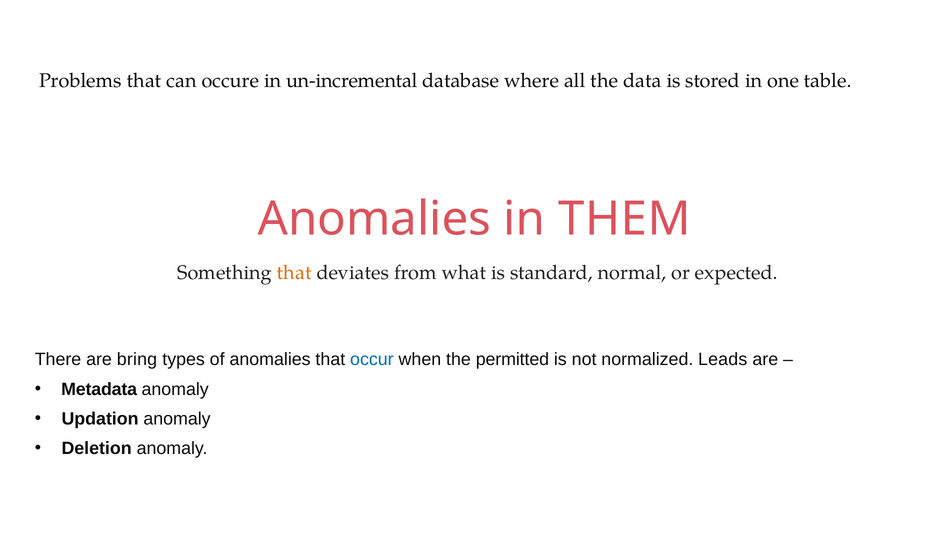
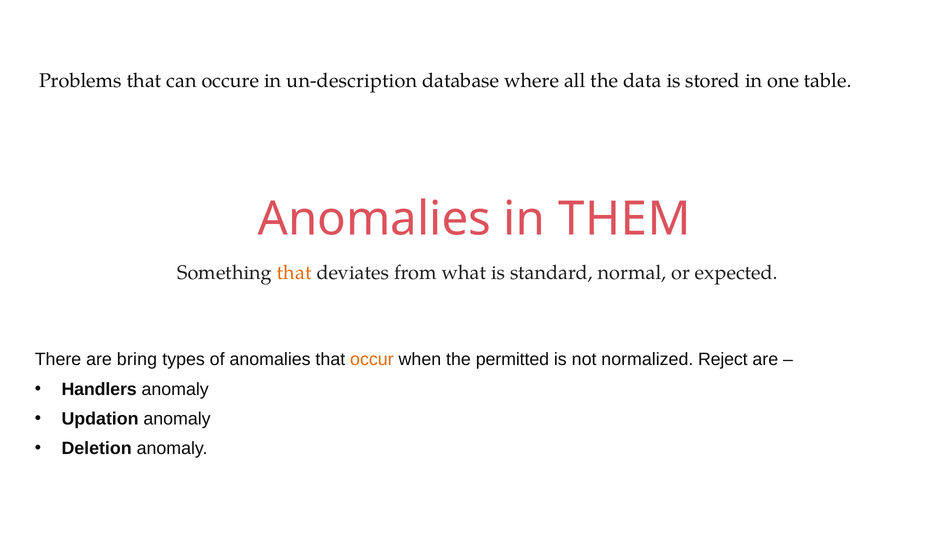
un-incremental: un-incremental -> un-description (352, 81)
occur colour: blue -> orange (372, 360)
Leads: Leads -> Reject (723, 360)
Metadata: Metadata -> Handlers (99, 389)
